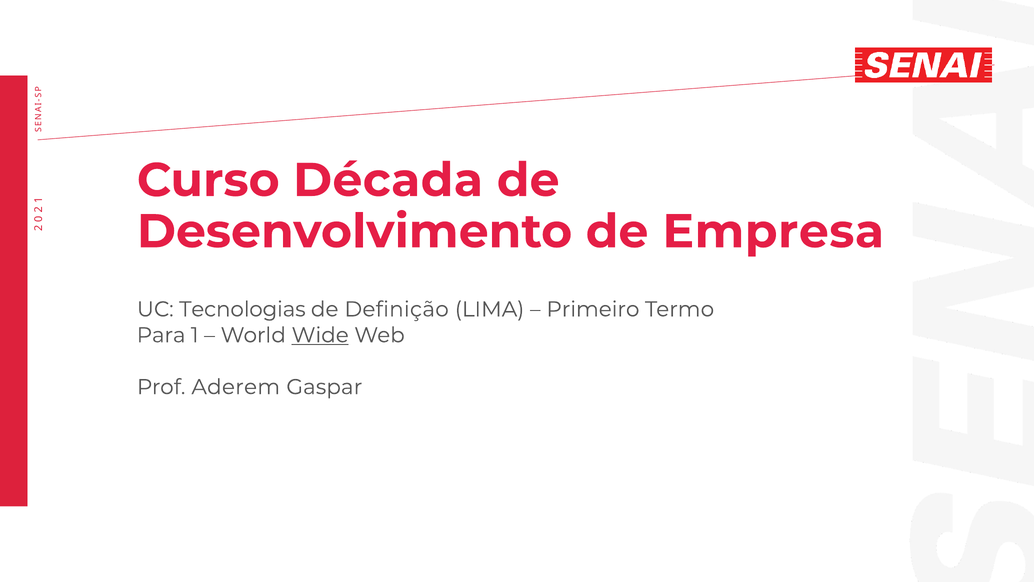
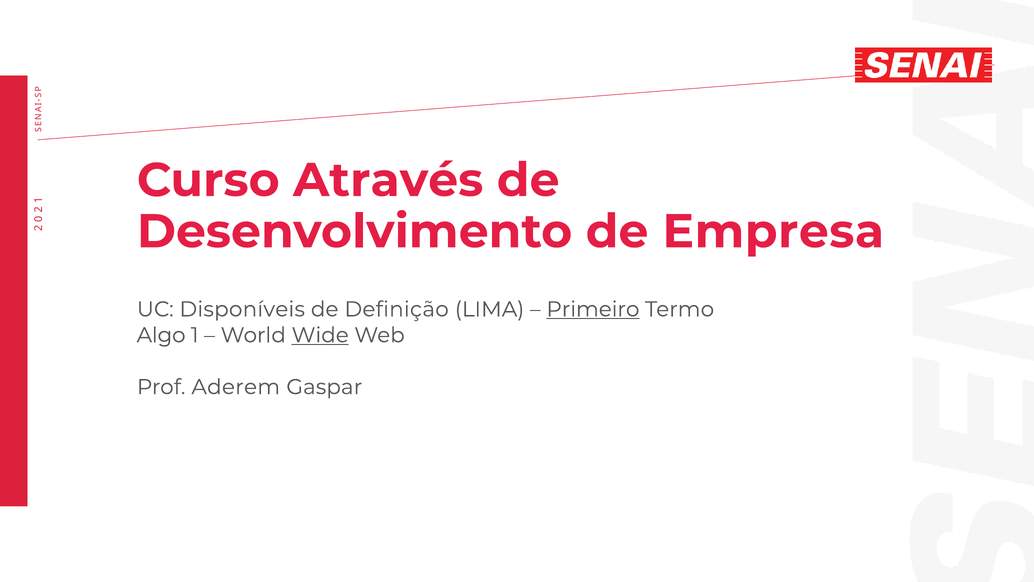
Década: Década -> Através (388, 180)
Tecnologias: Tecnologias -> Disponíveis (242, 309)
Primeiro underline: none -> present (593, 309)
Para: Para -> Algo (161, 335)
